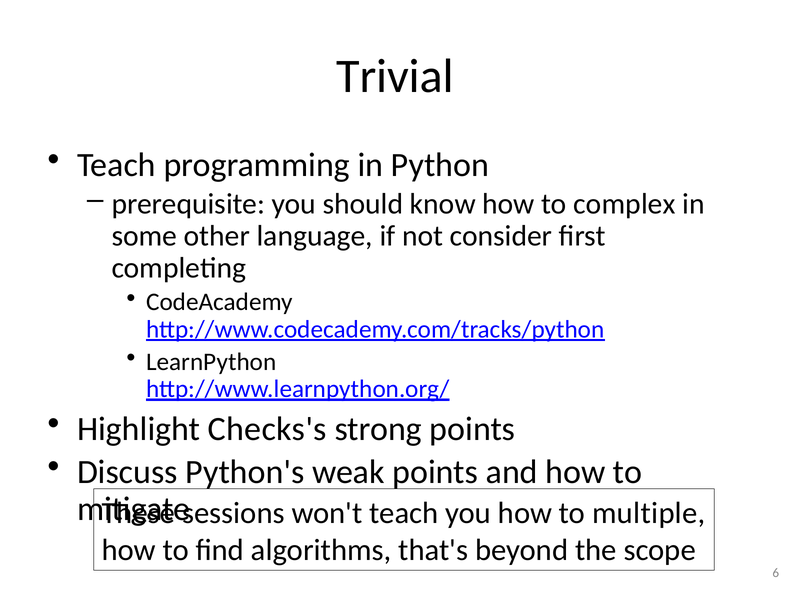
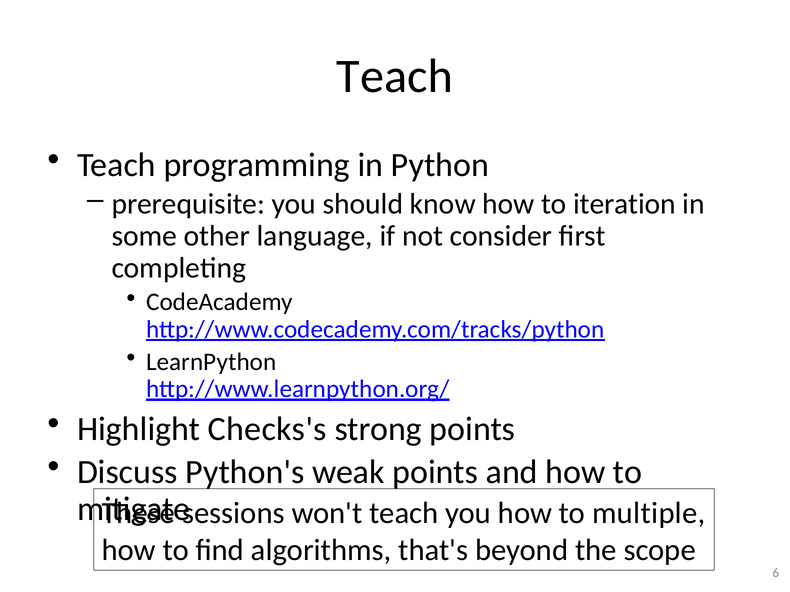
Trivial: Trivial -> Teach (395, 76)
complex: complex -> iteration (625, 204)
